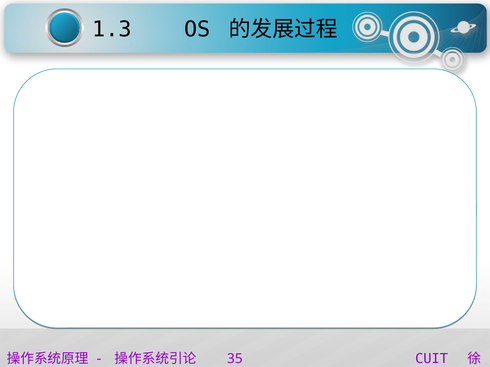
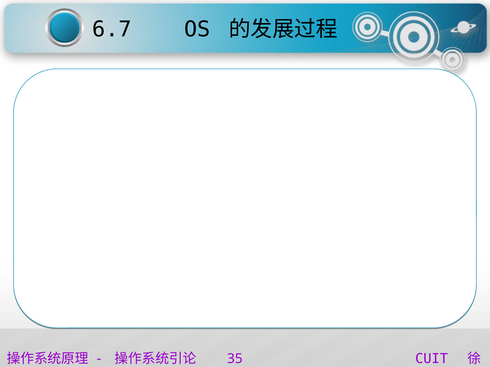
1.3: 1.3 -> 6.7 (112, 29)
